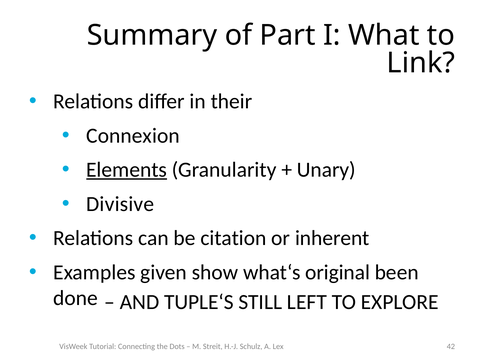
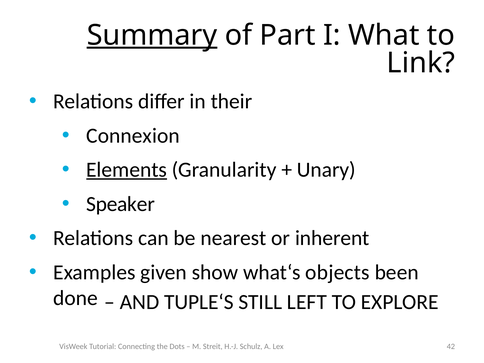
Summary underline: none -> present (152, 35)
Divisive: Divisive -> Speaker (120, 204)
citation: citation -> nearest (233, 238)
original: original -> objects (337, 272)
